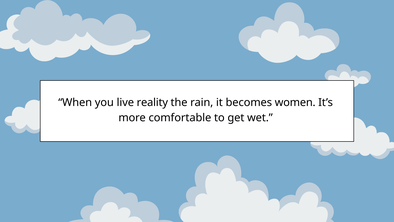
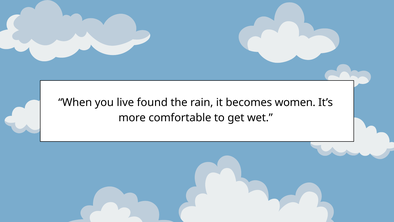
reality: reality -> found (152, 102)
